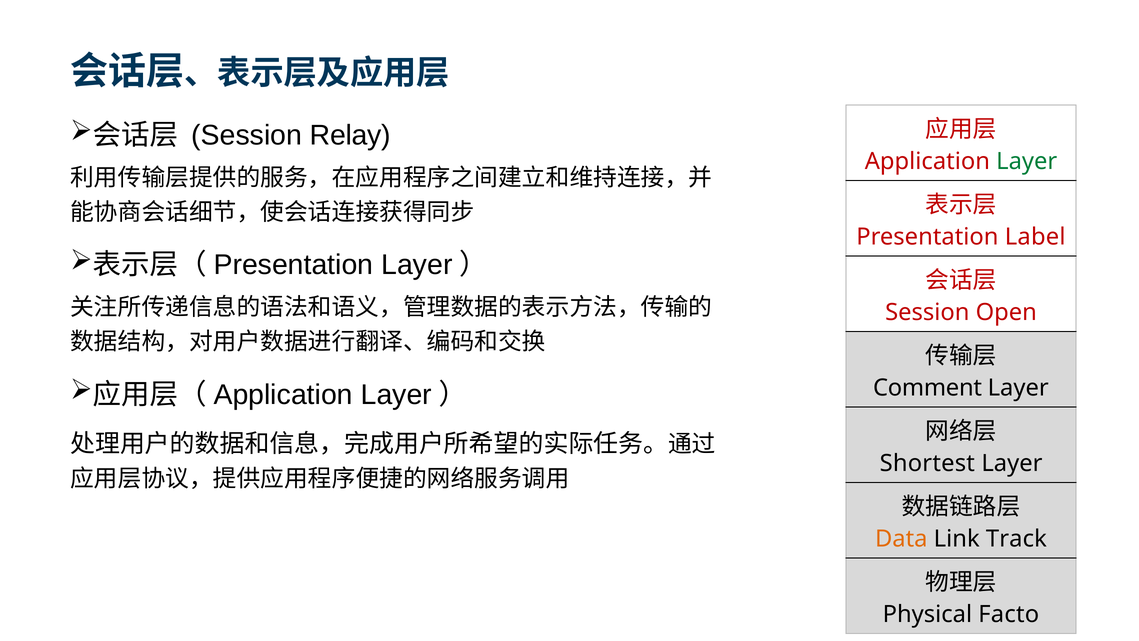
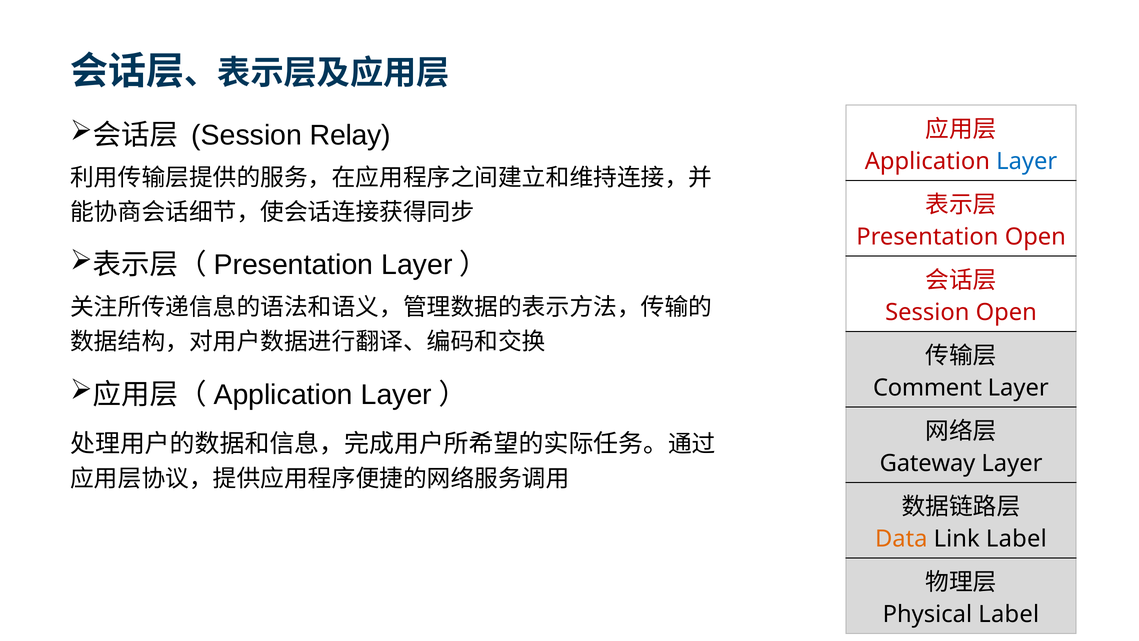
Layer colour: green -> blue (1027, 161)
Presentation Label: Label -> Open (1035, 237)
Shortest: Shortest -> Gateway (927, 463)
Link Track: Track -> Label (1016, 539)
Physical Facto: Facto -> Label (1009, 614)
